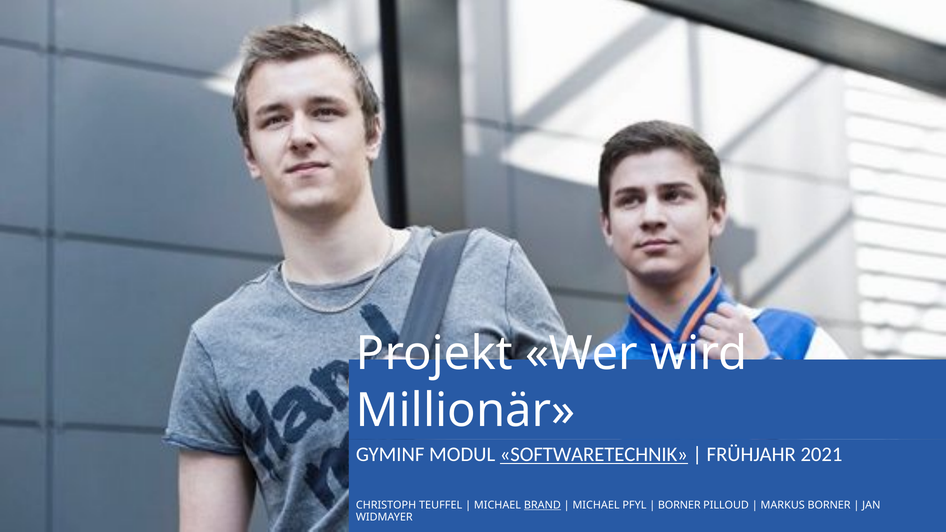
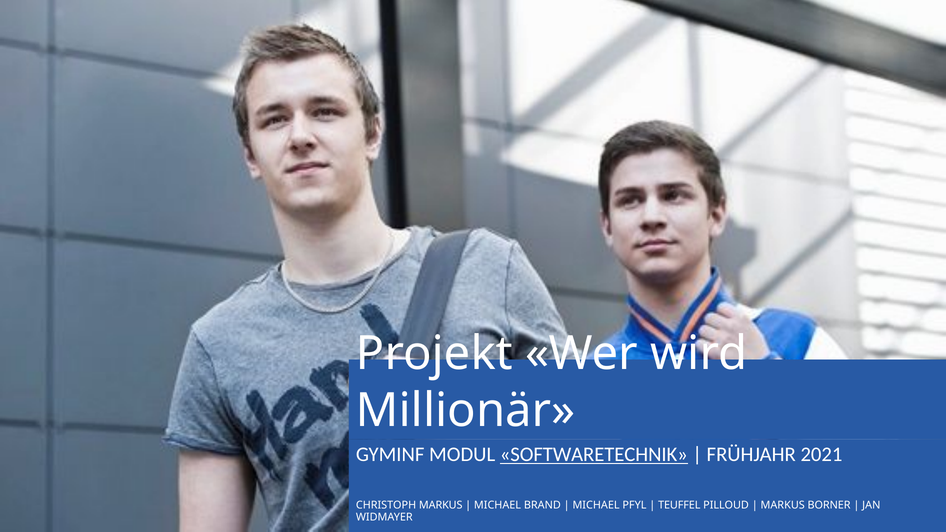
CHRISTOPH TEUFFEL: TEUFFEL -> MARKUS (441, 505)
BRAND underline: present -> none (542, 505)
BORNER: BORNER -> TEUFFEL (679, 505)
